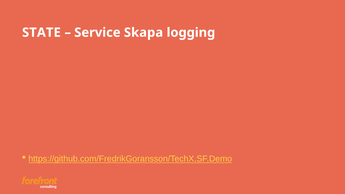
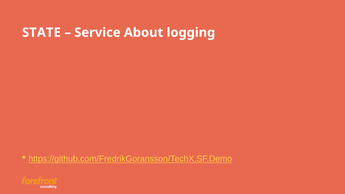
Skapa: Skapa -> About (144, 33)
